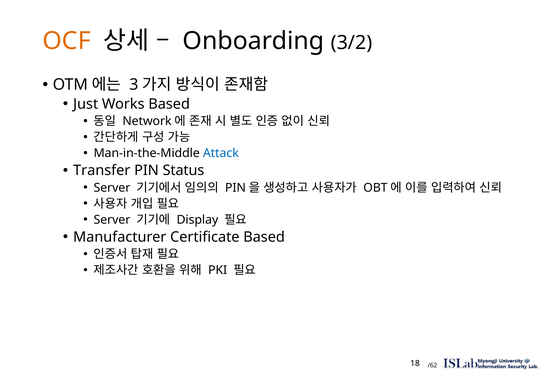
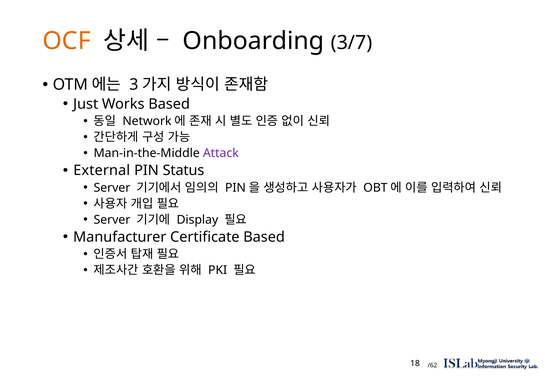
3/2: 3/2 -> 3/7 (352, 43)
Attack colour: blue -> purple (221, 153)
Transfer: Transfer -> External (102, 171)
